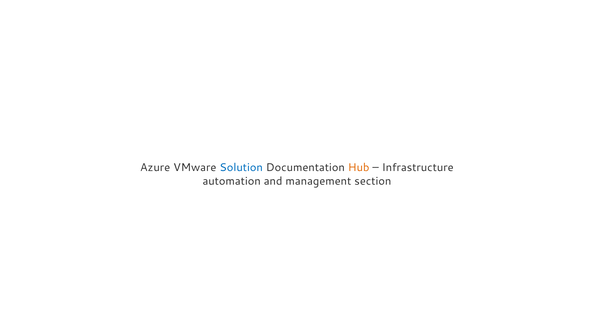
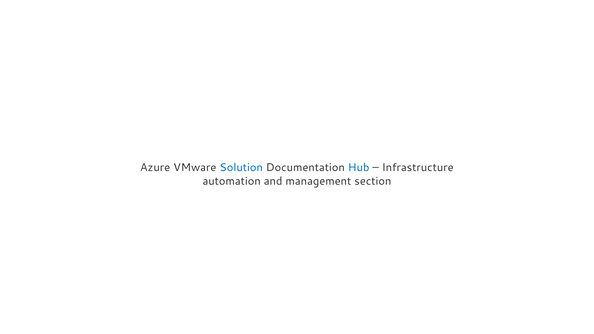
Hub colour: orange -> blue (359, 168)
